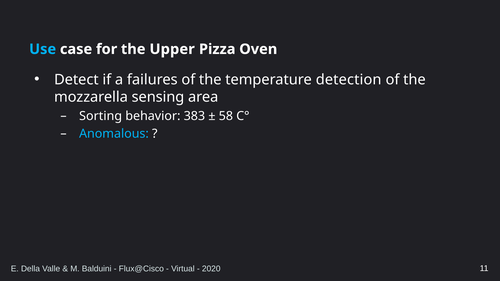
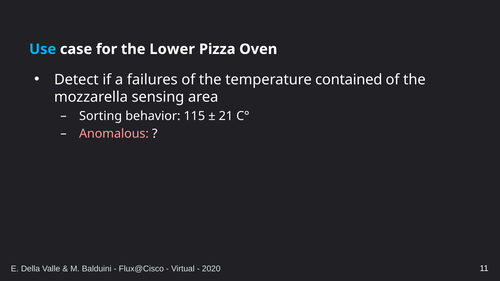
Upper: Upper -> Lower (172, 49)
detection: detection -> contained (349, 80)
383: 383 -> 115 (194, 116)
58: 58 -> 21 (226, 116)
Anomalous colour: light blue -> pink (114, 134)
